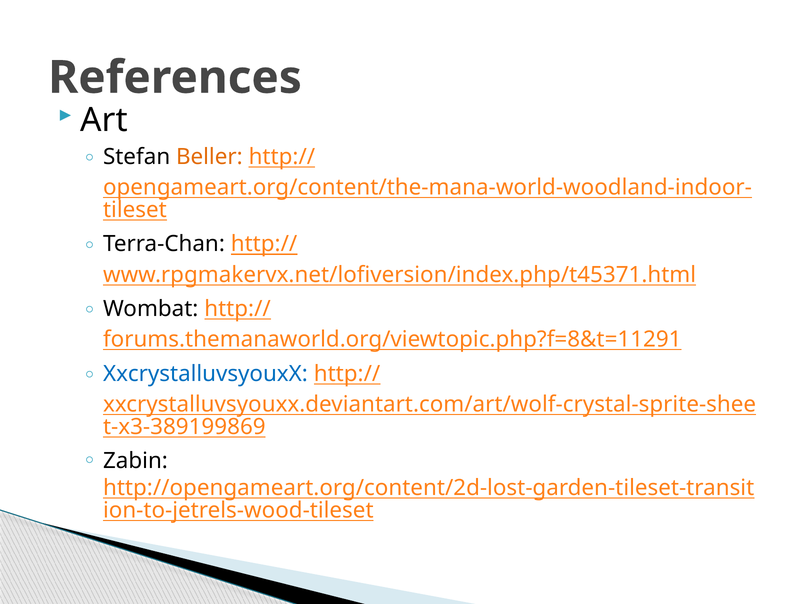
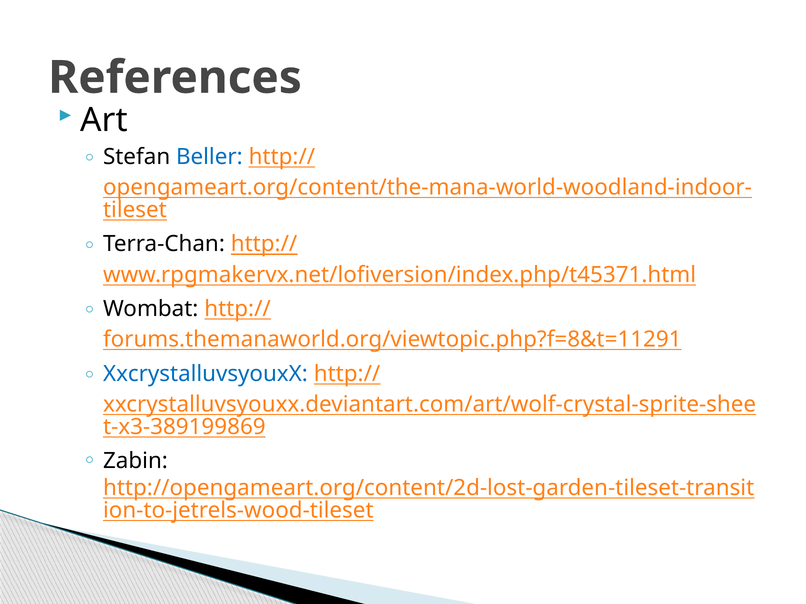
Beller colour: orange -> blue (209, 157)
